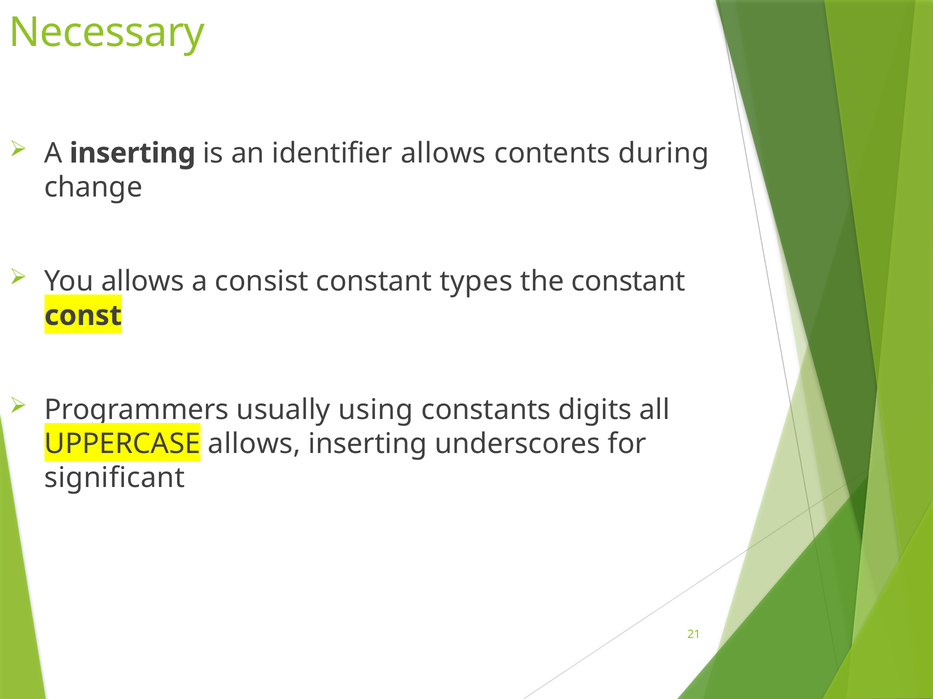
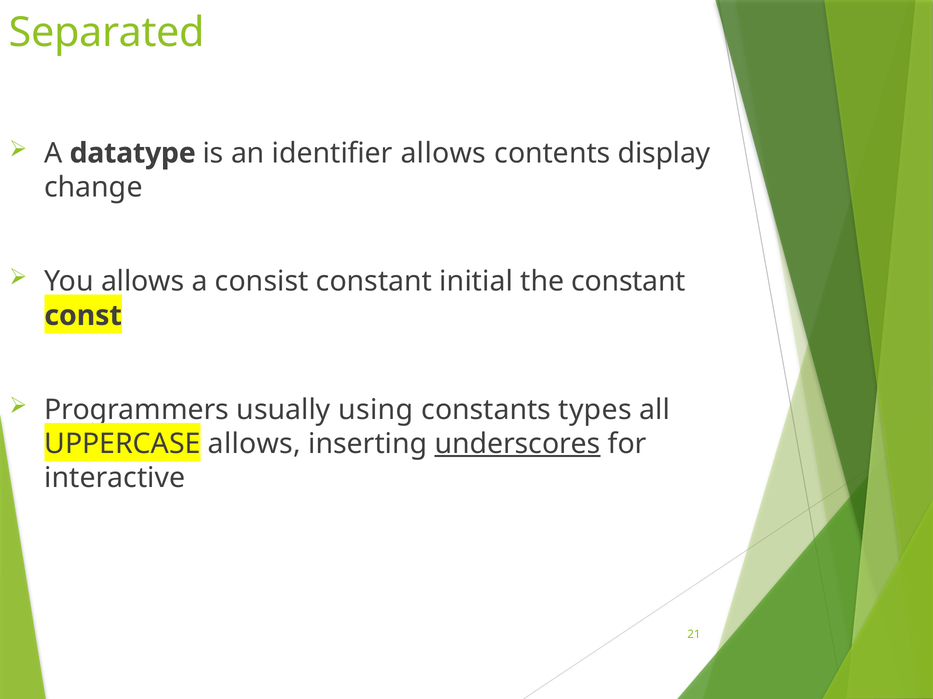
Necessary: Necessary -> Separated (107, 32)
A inserting: inserting -> datatype (133, 153)
during: during -> display (664, 153)
types: types -> initial (476, 282)
digits: digits -> types (595, 410)
underscores underline: none -> present (518, 444)
significant: significant -> interactive (115, 478)
